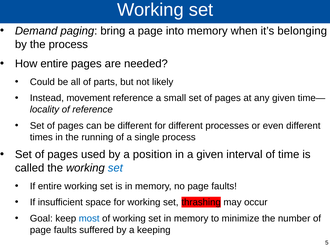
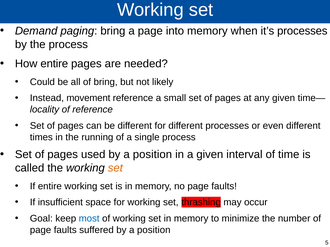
it’s belonging: belonging -> processes (302, 31)
of parts: parts -> bring (106, 82)
set colour: blue -> orange (115, 168)
suffered by a keeping: keeping -> position (154, 230)
